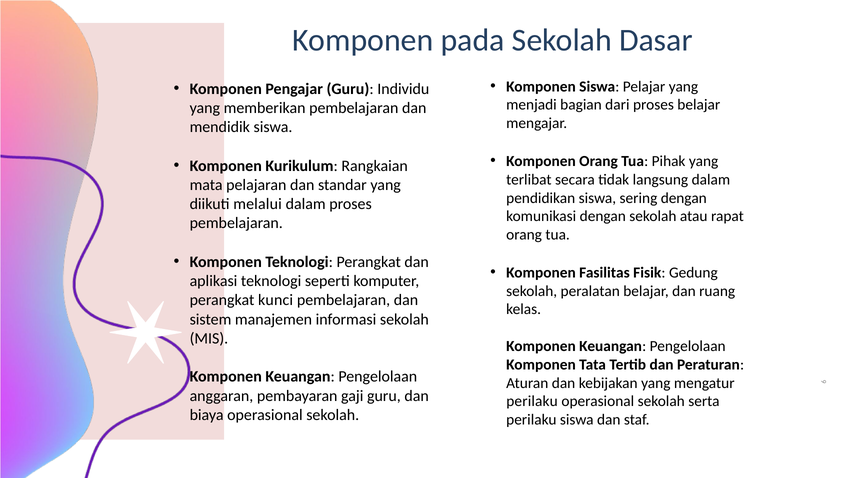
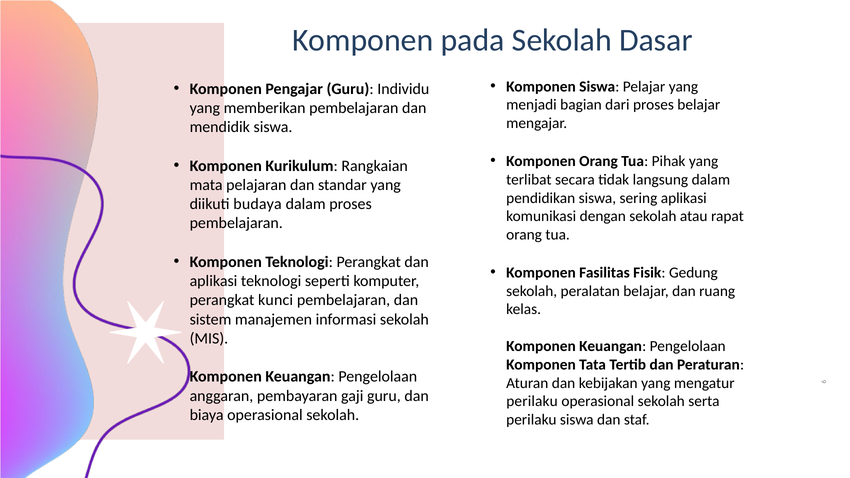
sering dengan: dengan -> aplikasi (684, 198)
melalui: melalui -> budaya (258, 204)
